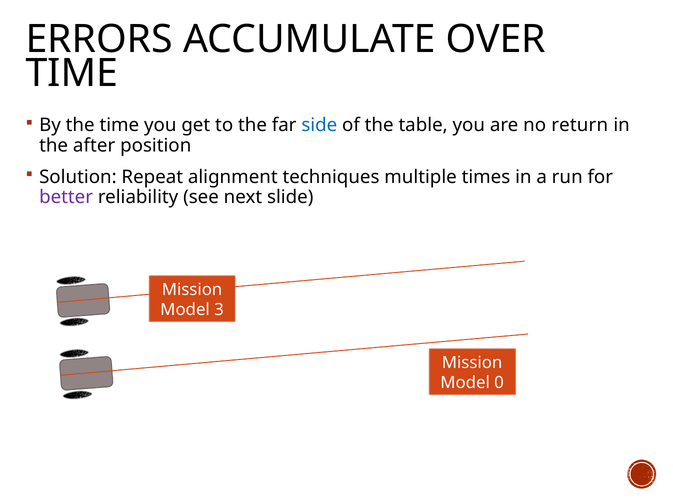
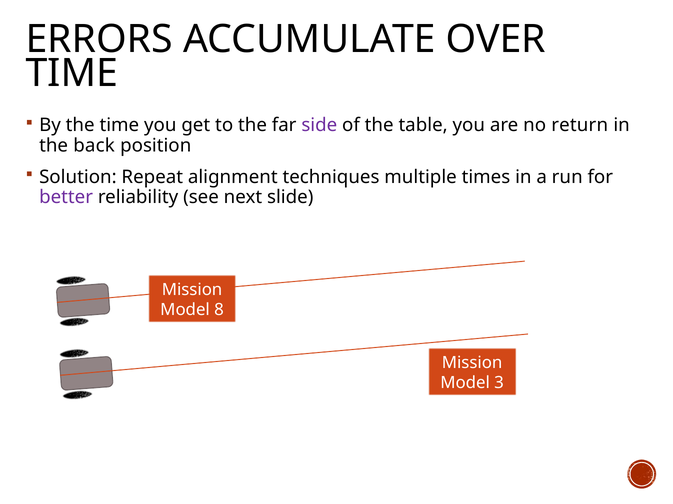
side colour: blue -> purple (319, 126)
after: after -> back (94, 146)
3: 3 -> 8 (219, 310)
0: 0 -> 3 (499, 383)
